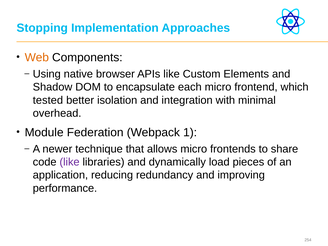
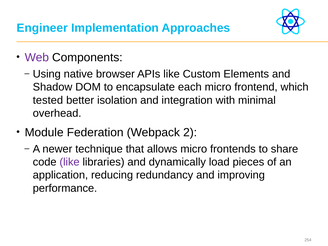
Stopping: Stopping -> Engineer (42, 28)
Web colour: orange -> purple (37, 57)
1: 1 -> 2 (190, 132)
